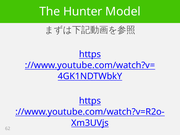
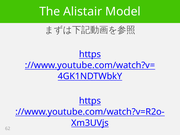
Hunter: Hunter -> Alistair (83, 12)
